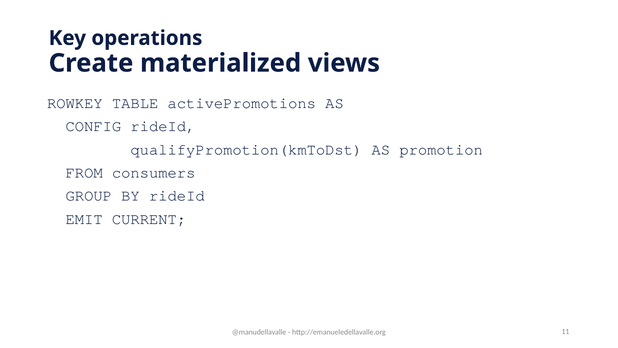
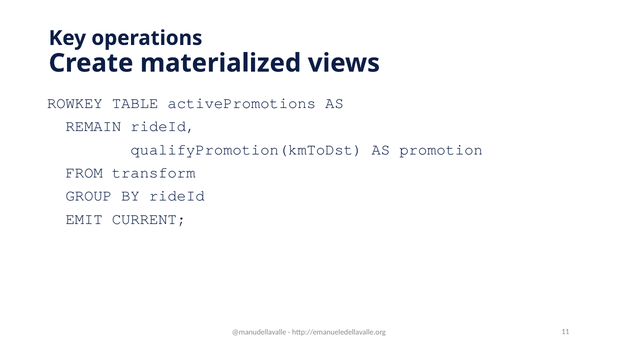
CONFIG: CONFIG -> REMAIN (93, 126)
consumers: consumers -> transform (154, 172)
